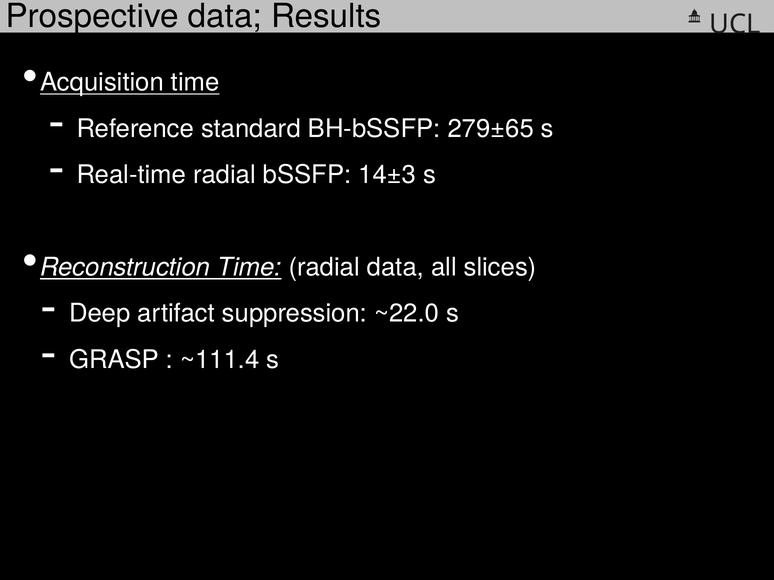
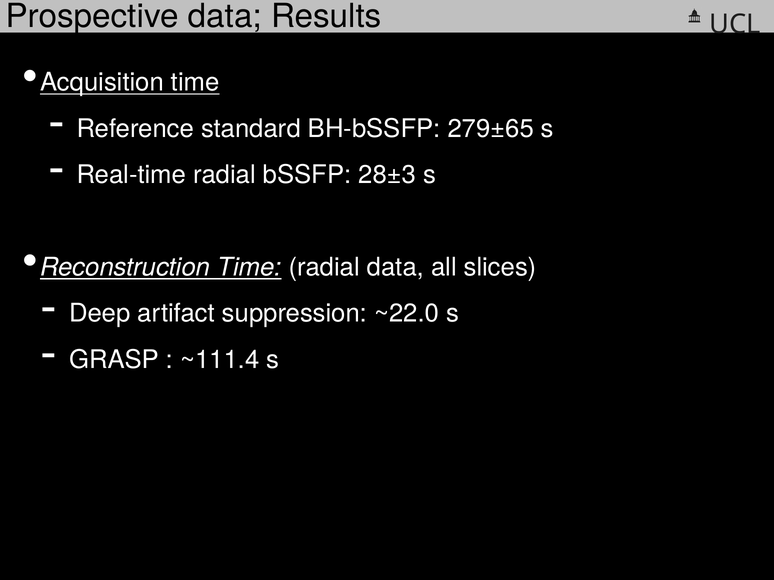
14±3: 14±3 -> 28±3 (387, 175)
